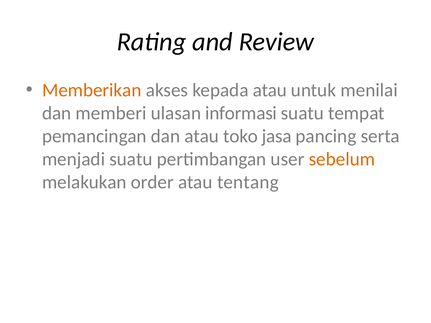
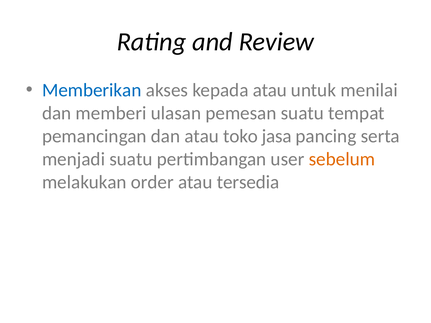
Memberikan colour: orange -> blue (92, 90)
informasi: informasi -> pemesan (241, 113)
tentang: tentang -> tersedia (248, 182)
